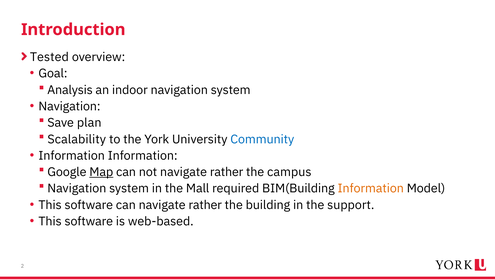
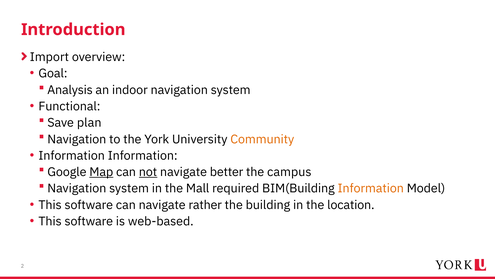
Tested: Tested -> Import (49, 57)
Navigation: Navigation -> Functional (69, 106)
Scalability: Scalability -> Navigation (77, 139)
Community colour: blue -> orange (262, 139)
not underline: none -> present (148, 172)
rather: rather -> better (227, 172)
support: support -> location (351, 205)
